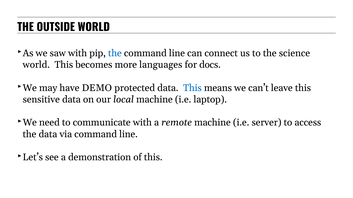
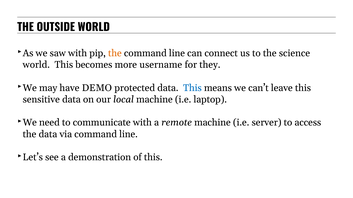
the colour: blue -> orange (115, 53)
languages: languages -> username (161, 65)
docs: docs -> they (210, 65)
